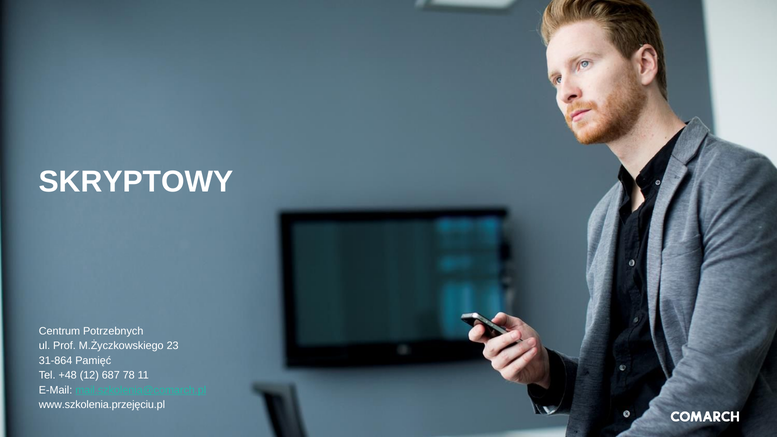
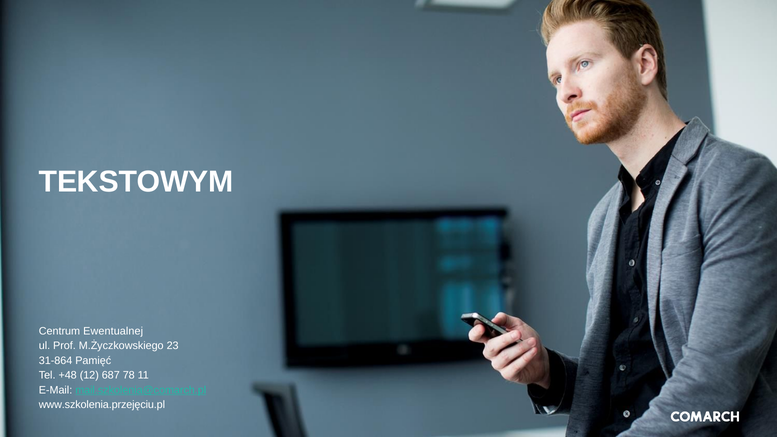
SKRYPTOWY: SKRYPTOWY -> TEKSTOWYM (136, 182)
Potrzebnych: Potrzebnych -> Ewentualnej (113, 331)
